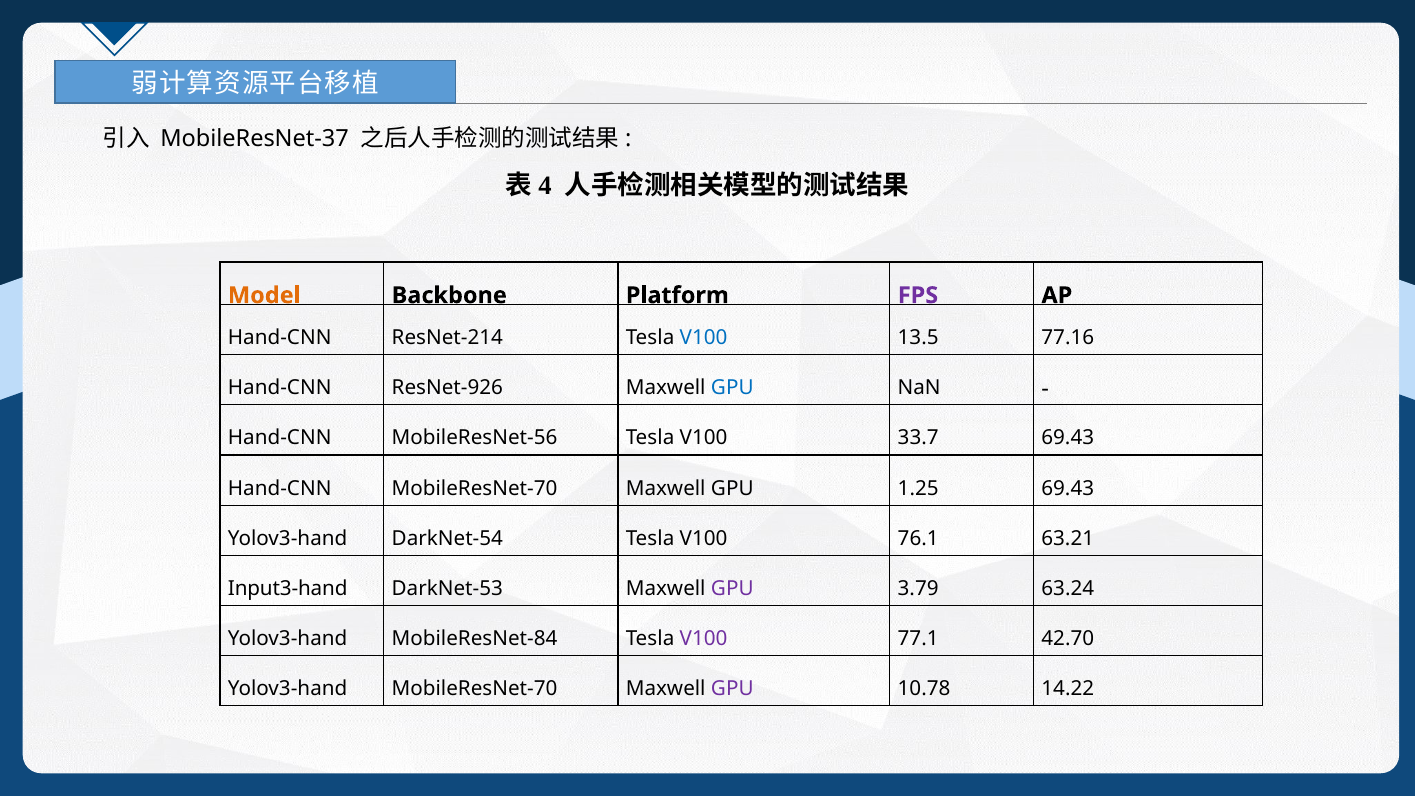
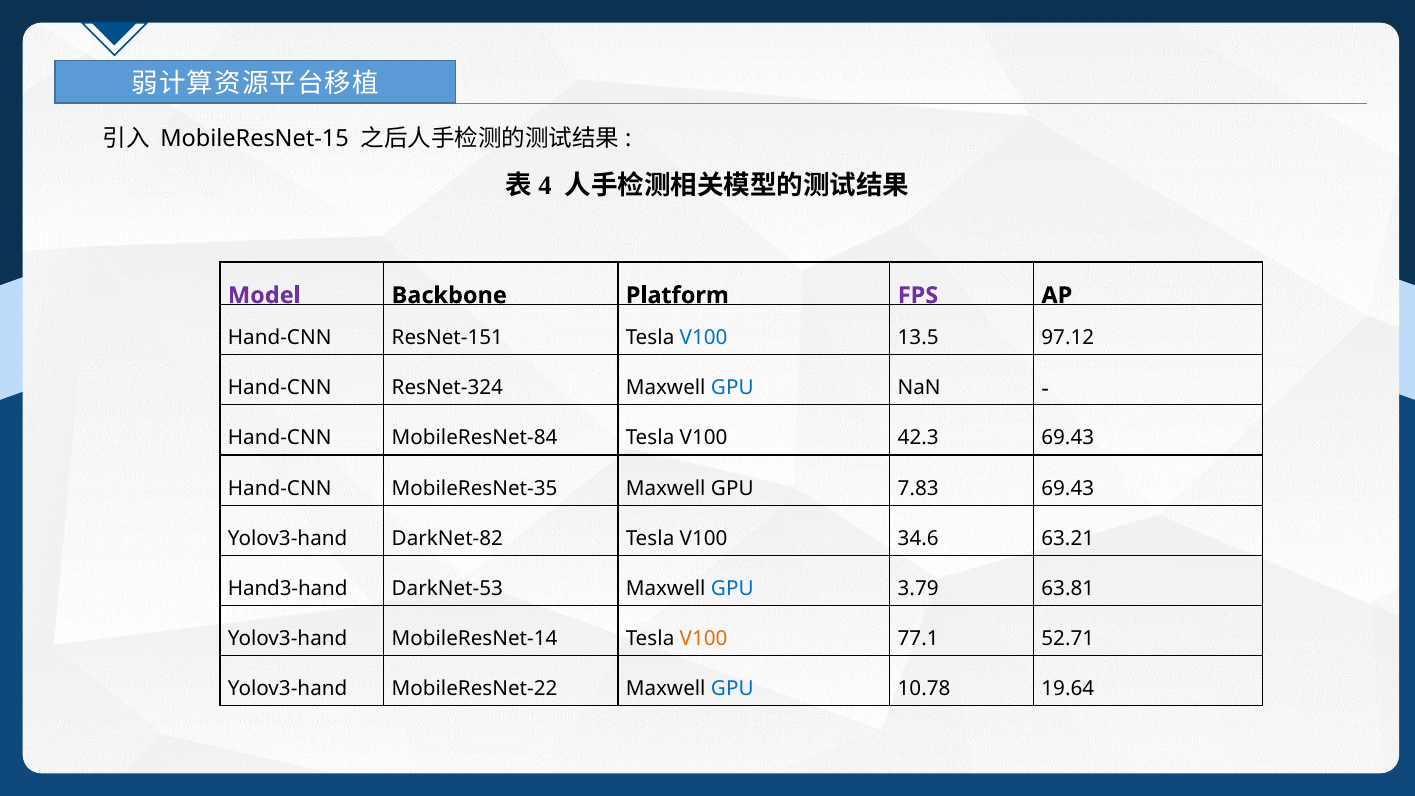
MobileResNet-37: MobileResNet-37 -> MobileResNet-15 (255, 139)
Model colour: orange -> purple (264, 295)
ResNet-214: ResNet-214 -> ResNet-151 (447, 338)
77.16: 77.16 -> 97.12 (1068, 338)
ResNet-926: ResNet-926 -> ResNet-324 (447, 388)
MobileResNet-56: MobileResNet-56 -> MobileResNet-84 (475, 438)
33.7: 33.7 -> 42.3 (918, 438)
Hand-CNN MobileResNet-70: MobileResNet-70 -> MobileResNet-35 (475, 488)
1.25: 1.25 -> 7.83 (918, 488)
DarkNet-54: DarkNet-54 -> DarkNet-82 (447, 538)
76.1: 76.1 -> 34.6 (918, 538)
Input3-hand: Input3-hand -> Hand3-hand (288, 589)
GPU colour: purple -> blue (732, 589)
63.24: 63.24 -> 63.81 (1068, 589)
MobileResNet-84: MobileResNet-84 -> MobileResNet-14 (475, 639)
V100 colour: purple -> orange (704, 639)
42.70: 42.70 -> 52.71 (1068, 639)
Yolov3-hand MobileResNet-70: MobileResNet-70 -> MobileResNet-22 (475, 689)
GPU colour: purple -> blue (732, 689)
14.22: 14.22 -> 19.64 (1068, 689)
